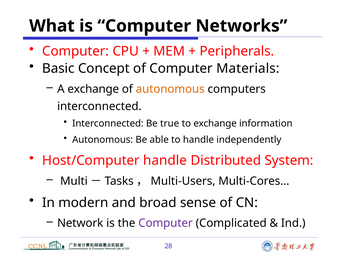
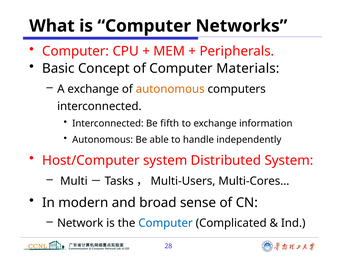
true: true -> fifth (170, 124)
Host/Computer handle: handle -> system (165, 160)
Computer colour: purple -> blue (166, 223)
